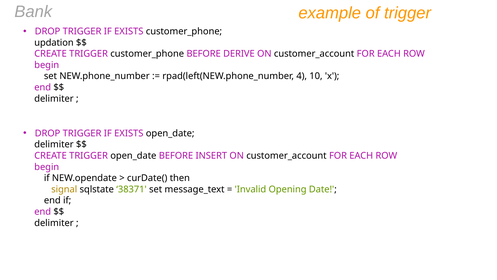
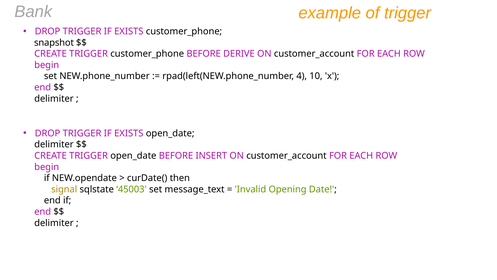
updation: updation -> snapshot (54, 43)
38371: 38371 -> 45003 (131, 189)
